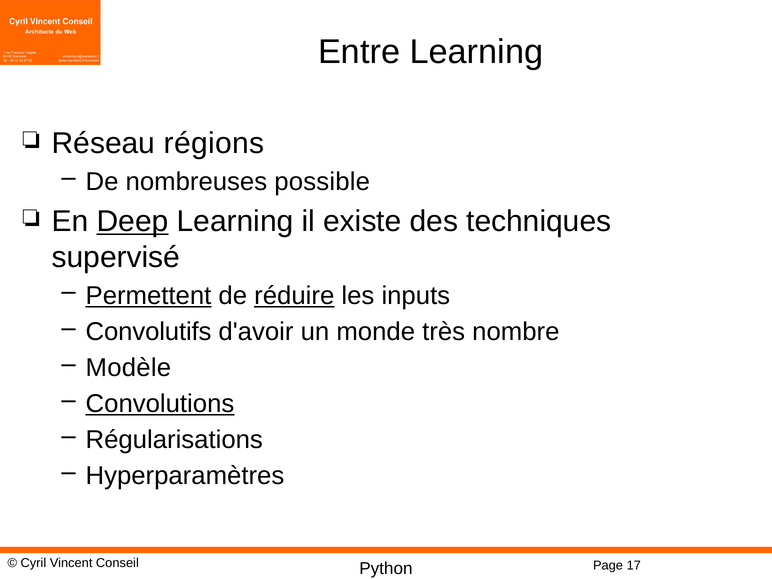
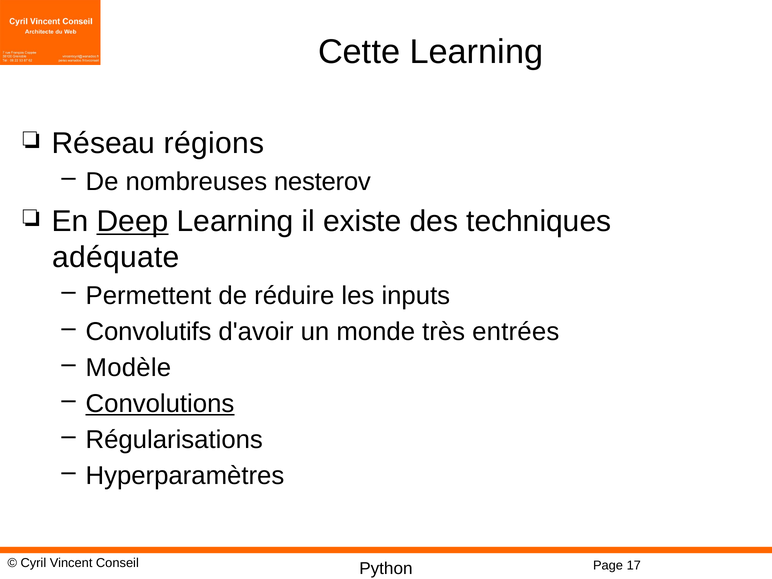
Entre: Entre -> Cette (359, 52)
possible: possible -> nesterov (322, 182)
supervisé: supervisé -> adéquate (116, 257)
Permettent underline: present -> none (148, 296)
réduire underline: present -> none (294, 296)
nombre: nombre -> entrées (516, 332)
